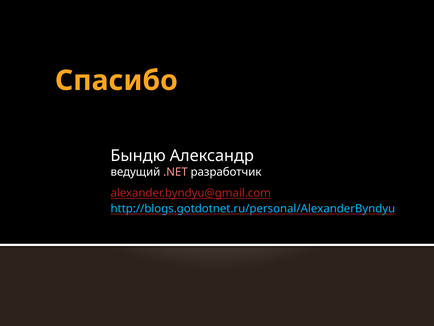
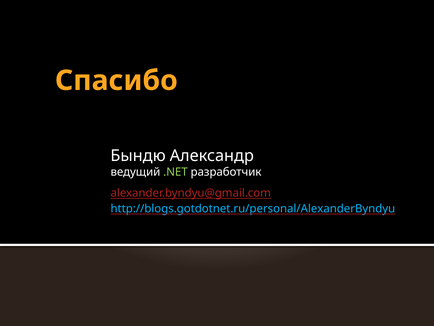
.NET colour: pink -> light green (175, 172)
